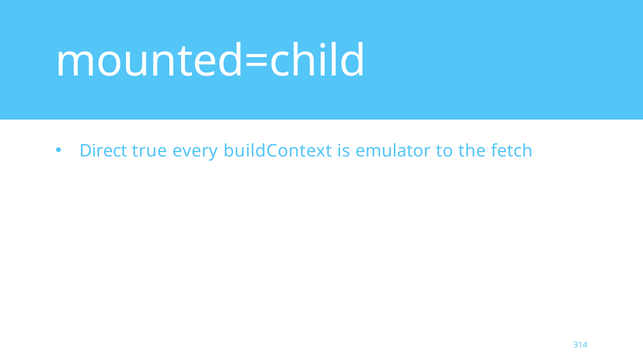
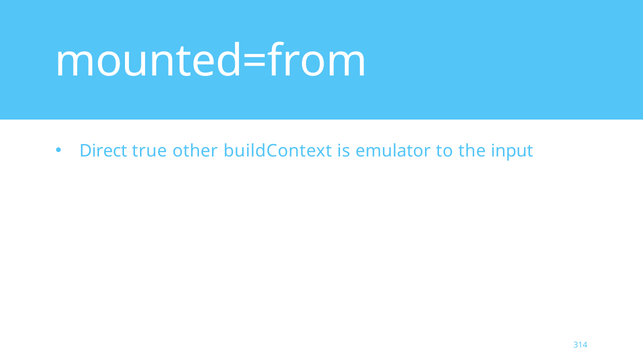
mounted=child: mounted=child -> mounted=from (211, 61)
every: every -> other (195, 151)
fetch: fetch -> input (512, 151)
